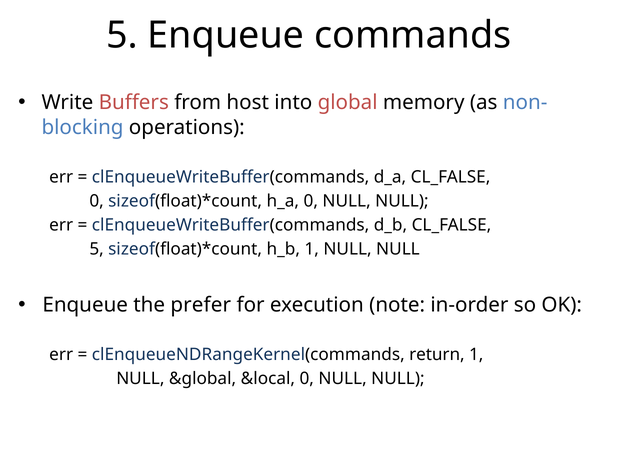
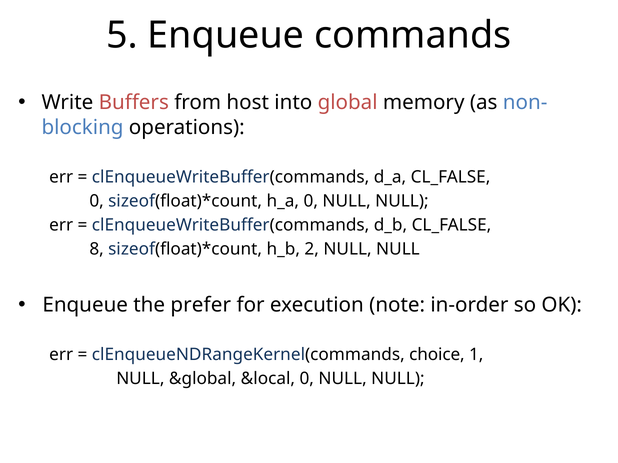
5: 5 -> 8 (97, 249)
h_b 1: 1 -> 2 (312, 249)
return: return -> choice (437, 355)
